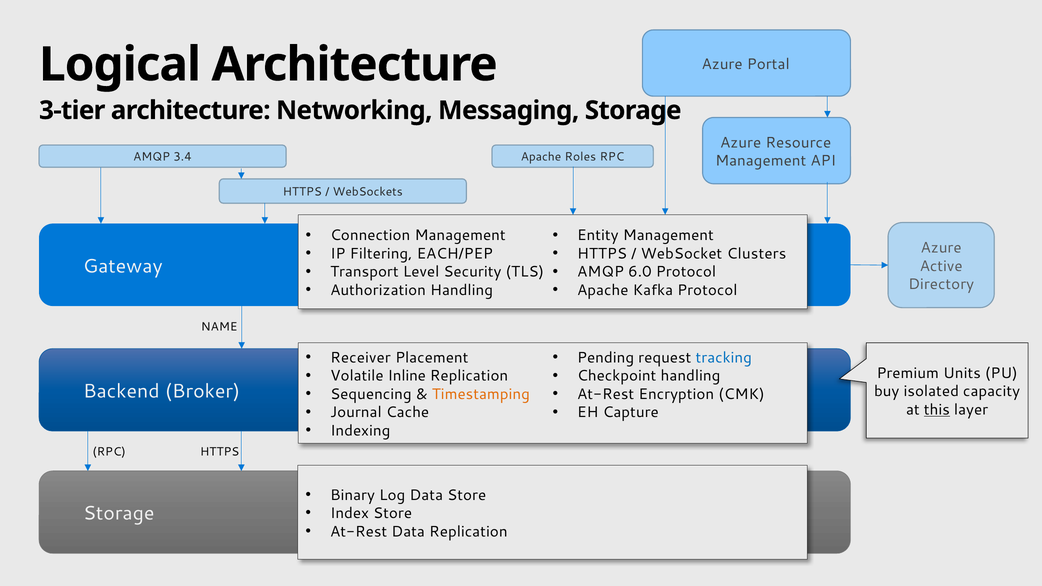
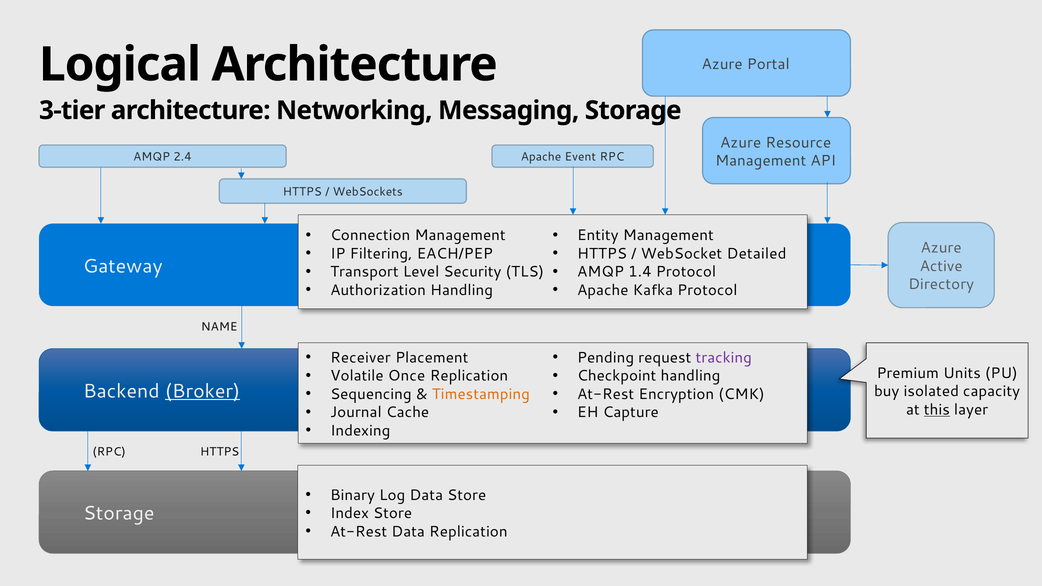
3.4: 3.4 -> 2.4 (183, 157)
Roles: Roles -> Event (580, 157)
Clusters: Clusters -> Detailed (757, 254)
6.0: 6.0 -> 1.4 (640, 272)
tracking colour: blue -> purple (724, 358)
Inline: Inline -> Once (407, 376)
Broker underline: none -> present (203, 391)
